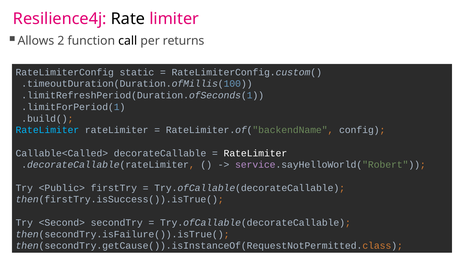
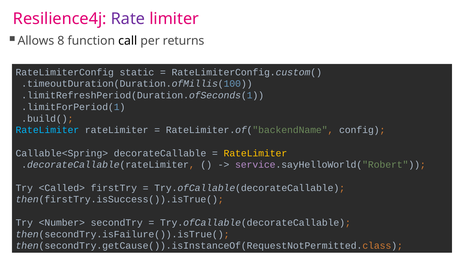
Rate colour: black -> purple (128, 19)
2: 2 -> 8 (61, 41)
Callable<Called>: Callable<Called> -> Callable<Spring> (62, 153)
RateLimiter colour: white -> yellow (255, 153)
<Public>: <Public> -> <Called> (62, 188)
<Second>: <Second> -> <Number> (62, 223)
